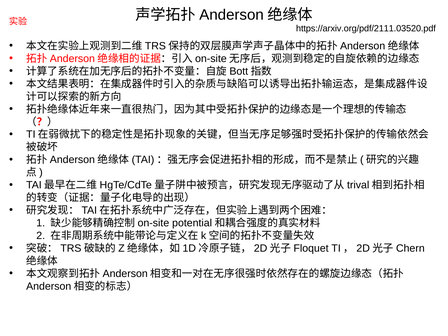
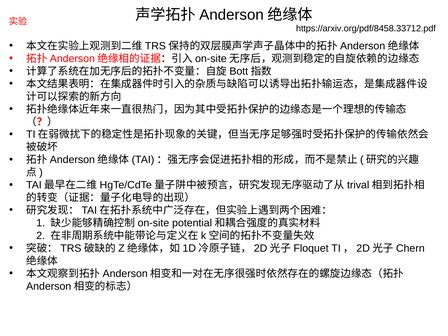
https://arxiv.org/pdf/2111.03520.pdf: https://arxiv.org/pdf/2111.03520.pdf -> https://arxiv.org/pdf/8458.33712.pdf (366, 29)
